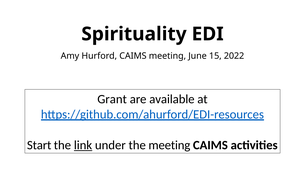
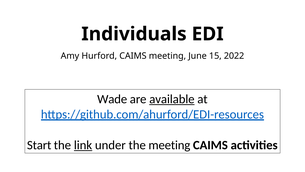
Spirituality: Spirituality -> Individuals (134, 34)
Grant: Grant -> Wade (112, 99)
available underline: none -> present (172, 99)
